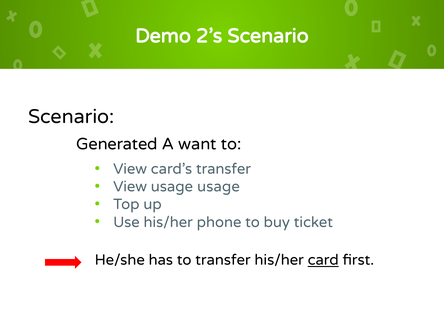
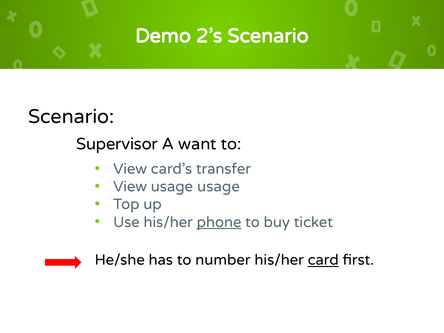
Generated: Generated -> Supervisor (117, 144)
phone underline: none -> present (219, 222)
to transfer: transfer -> number (223, 260)
